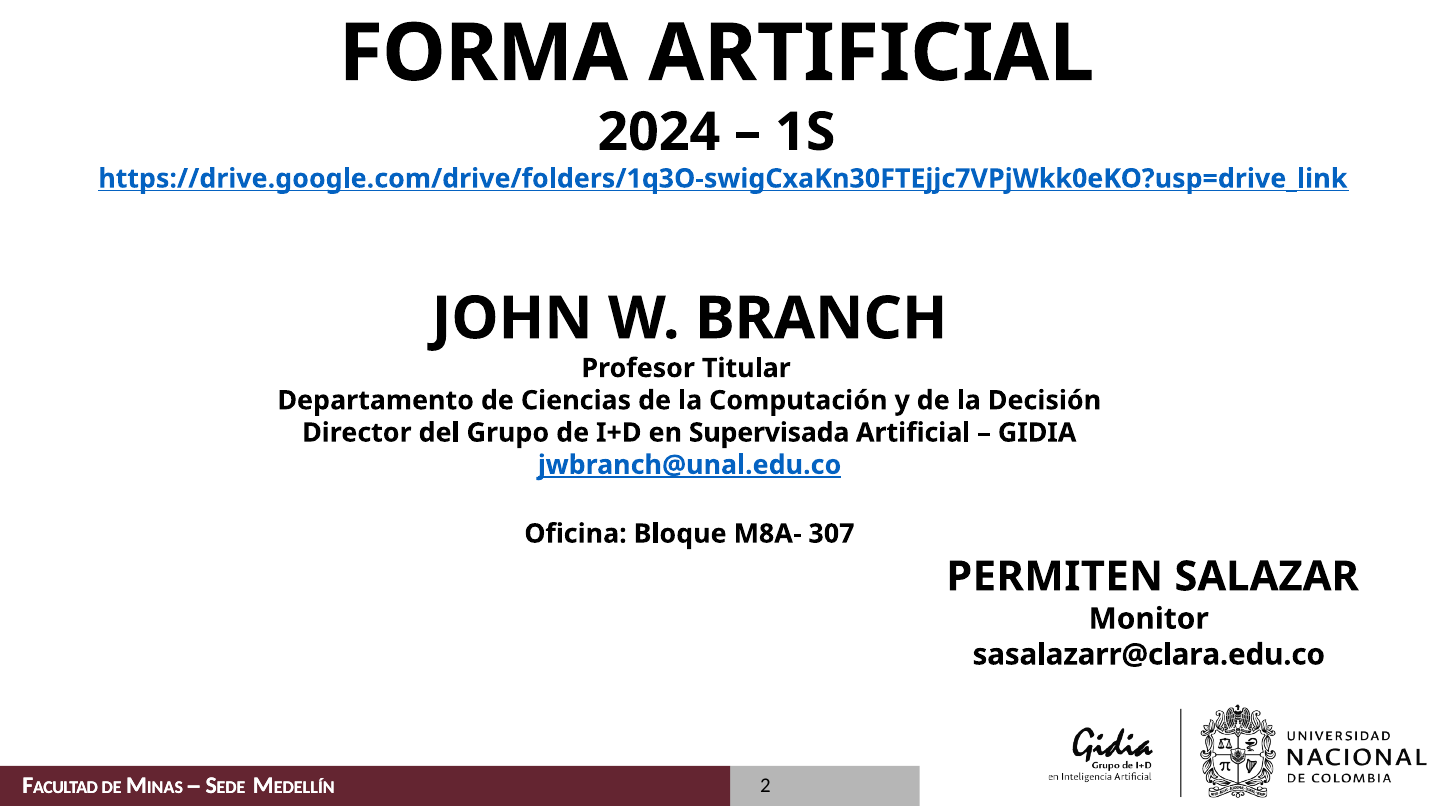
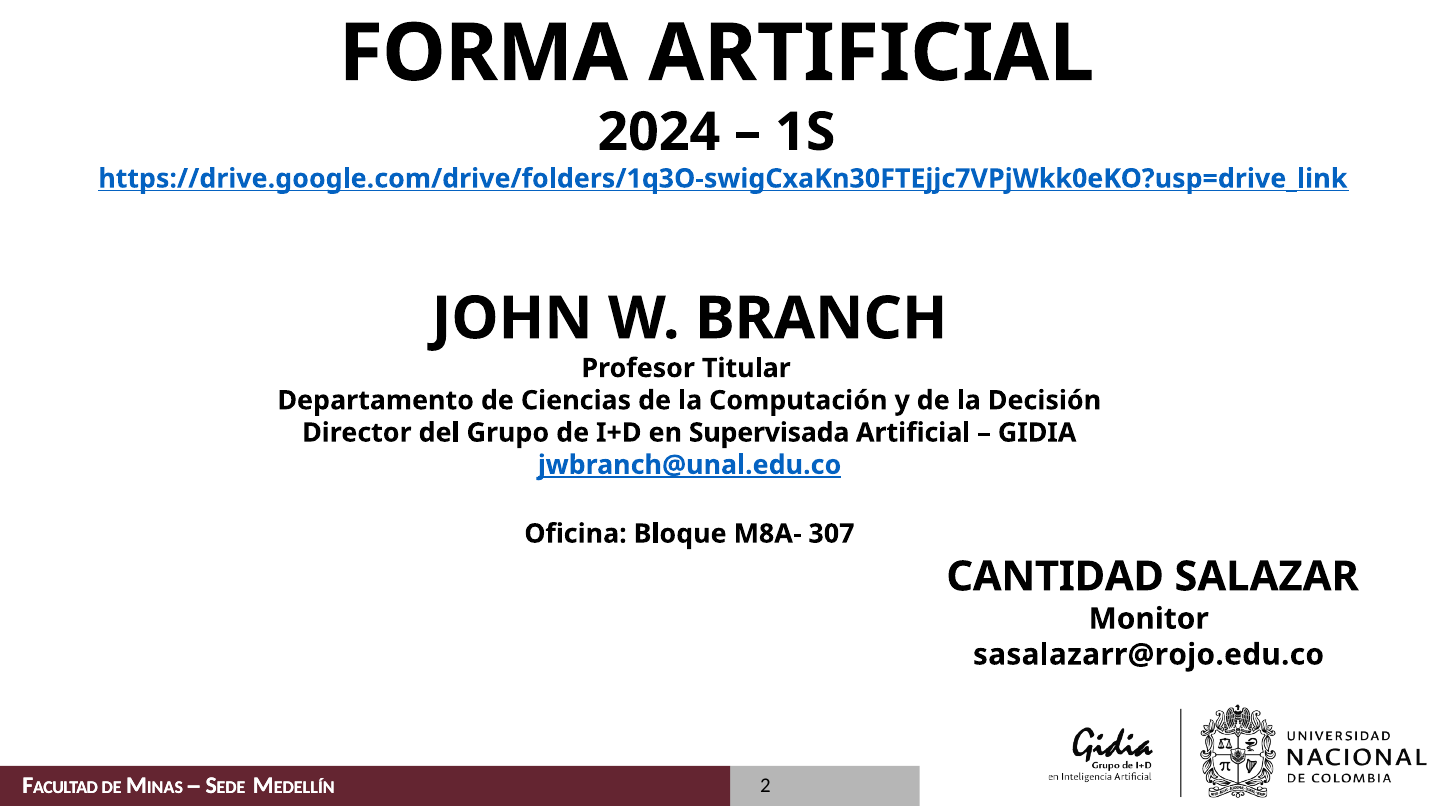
PERMITEN: PERMITEN -> CANTIDAD (1055, 577)
sasalazarr@clara.edu.co: sasalazarr@clara.edu.co -> sasalazarr@rojo.edu.co (1148, 655)
